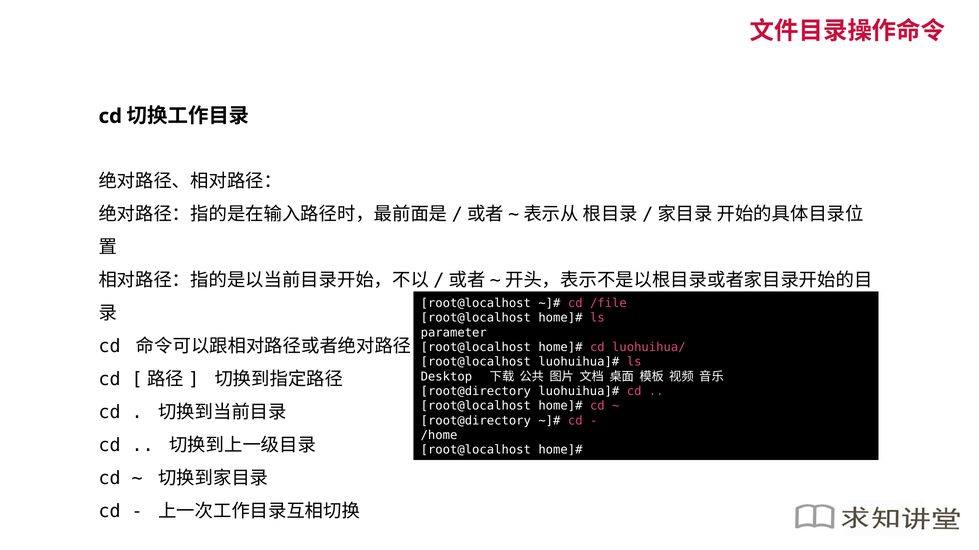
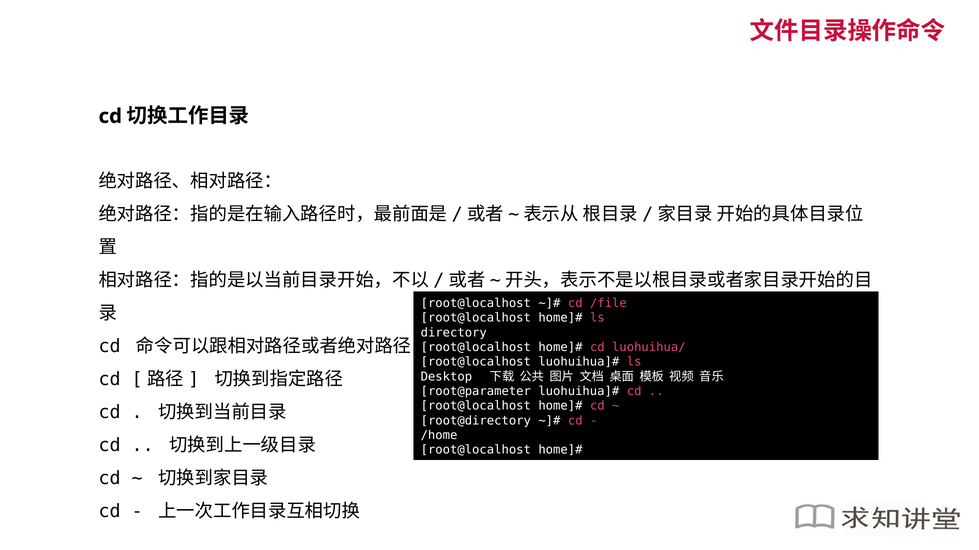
parameter: parameter -> directory (454, 333)
root@directory: root@directory -> root@parameter (476, 392)
